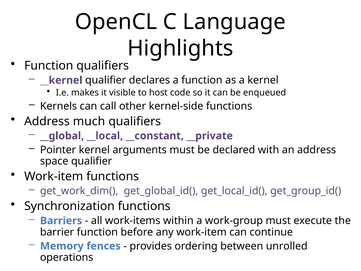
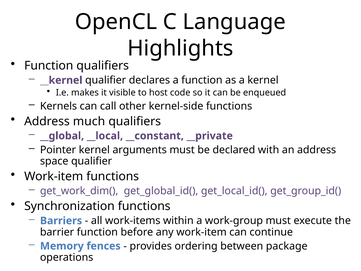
unrolled: unrolled -> package (287, 246)
